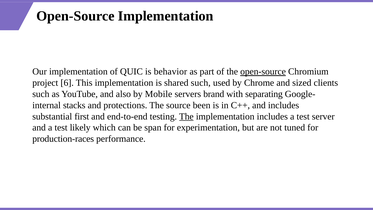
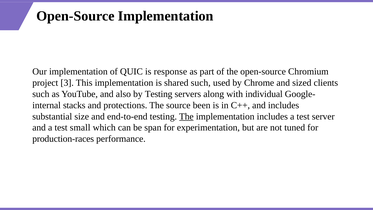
behavior: behavior -> response (170, 72)
open-source underline: present -> none (263, 72)
6: 6 -> 3 (67, 83)
by Mobile: Mobile -> Testing (159, 94)
brand: brand -> along (214, 94)
separating: separating -> individual (264, 94)
first: first -> size (82, 116)
likely: likely -> small (80, 128)
